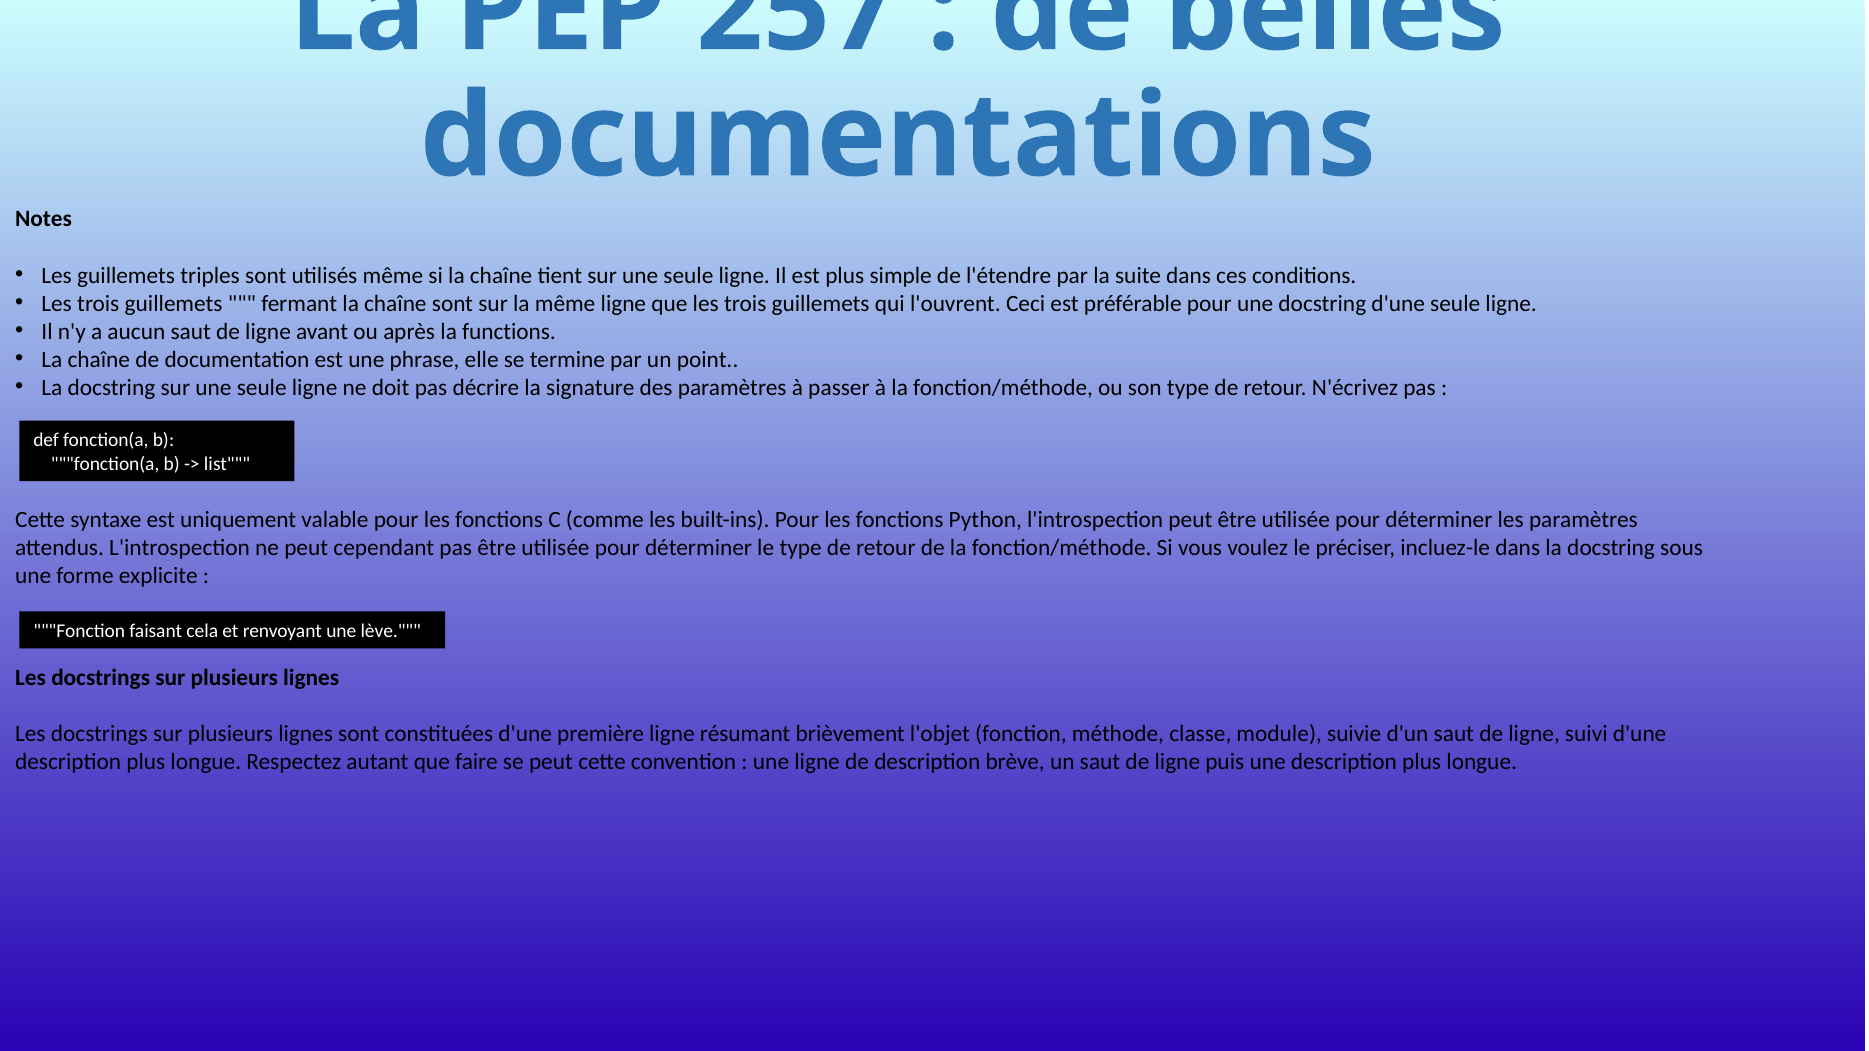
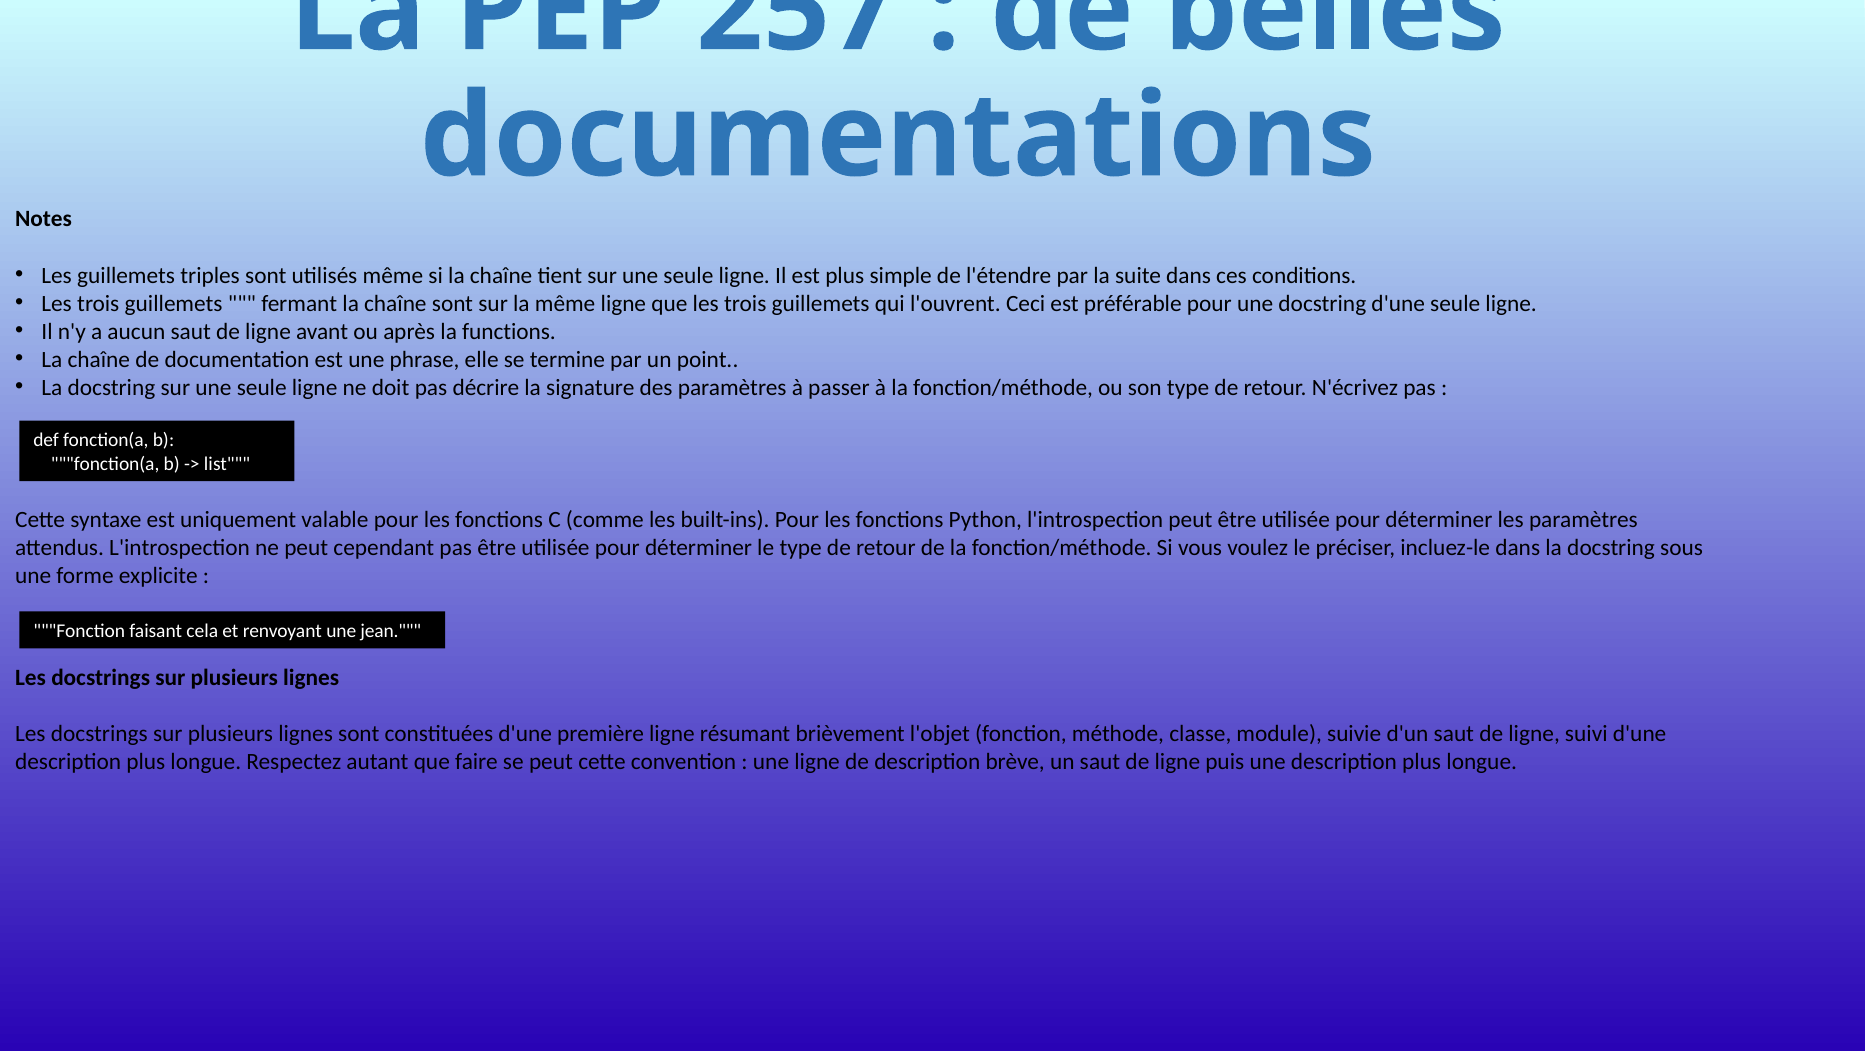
lève: lève -> jean (391, 631)
